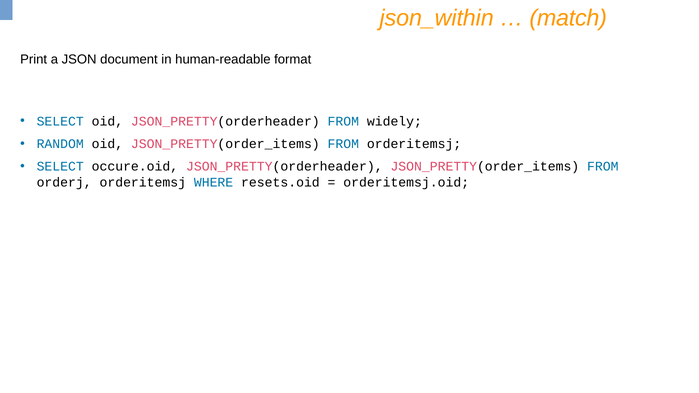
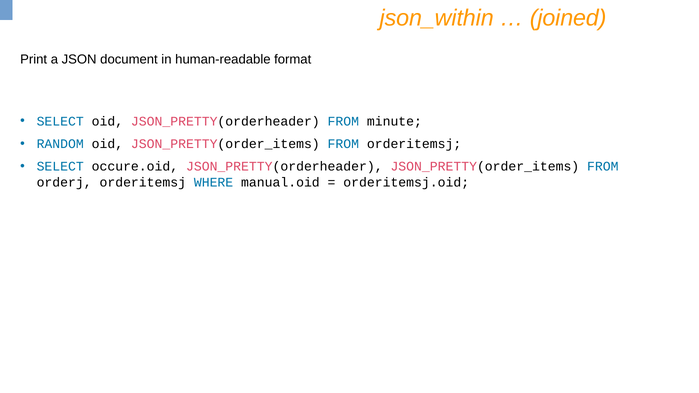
match: match -> joined (568, 18)
widely: widely -> minute (394, 121)
resets.oid: resets.oid -> manual.oid (280, 182)
